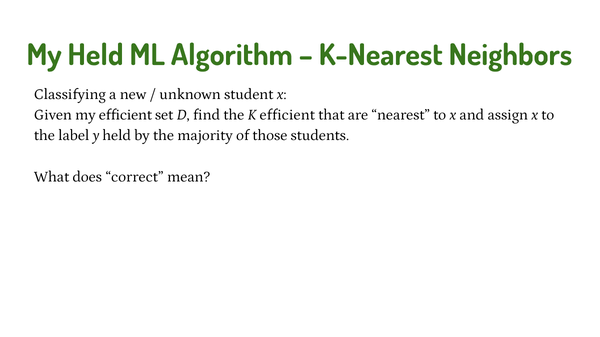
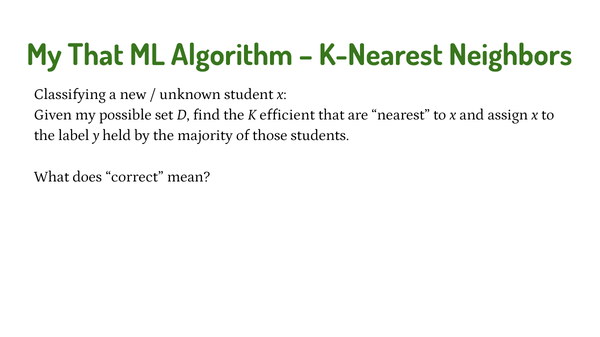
My Held: Held -> That (96, 55)
my efficient: efficient -> possible (125, 115)
